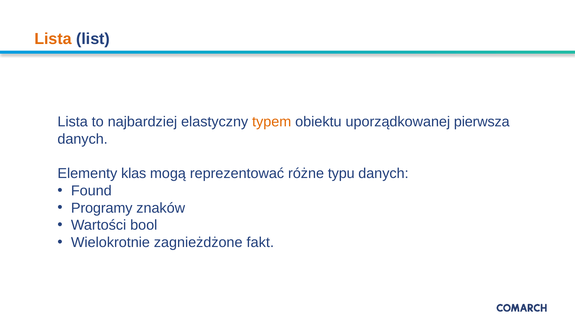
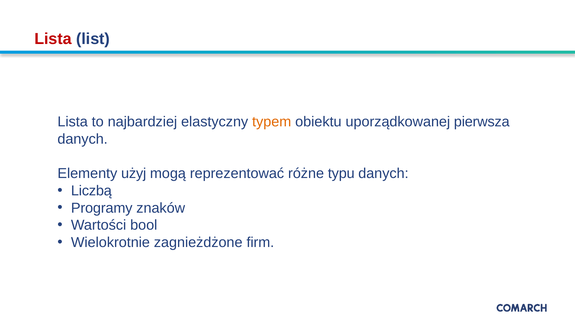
Lista colour: orange -> red (53, 39)
klas: klas -> użyj (134, 174)
Found: Found -> Liczbą (91, 191)
fakt: fakt -> firm (260, 243)
